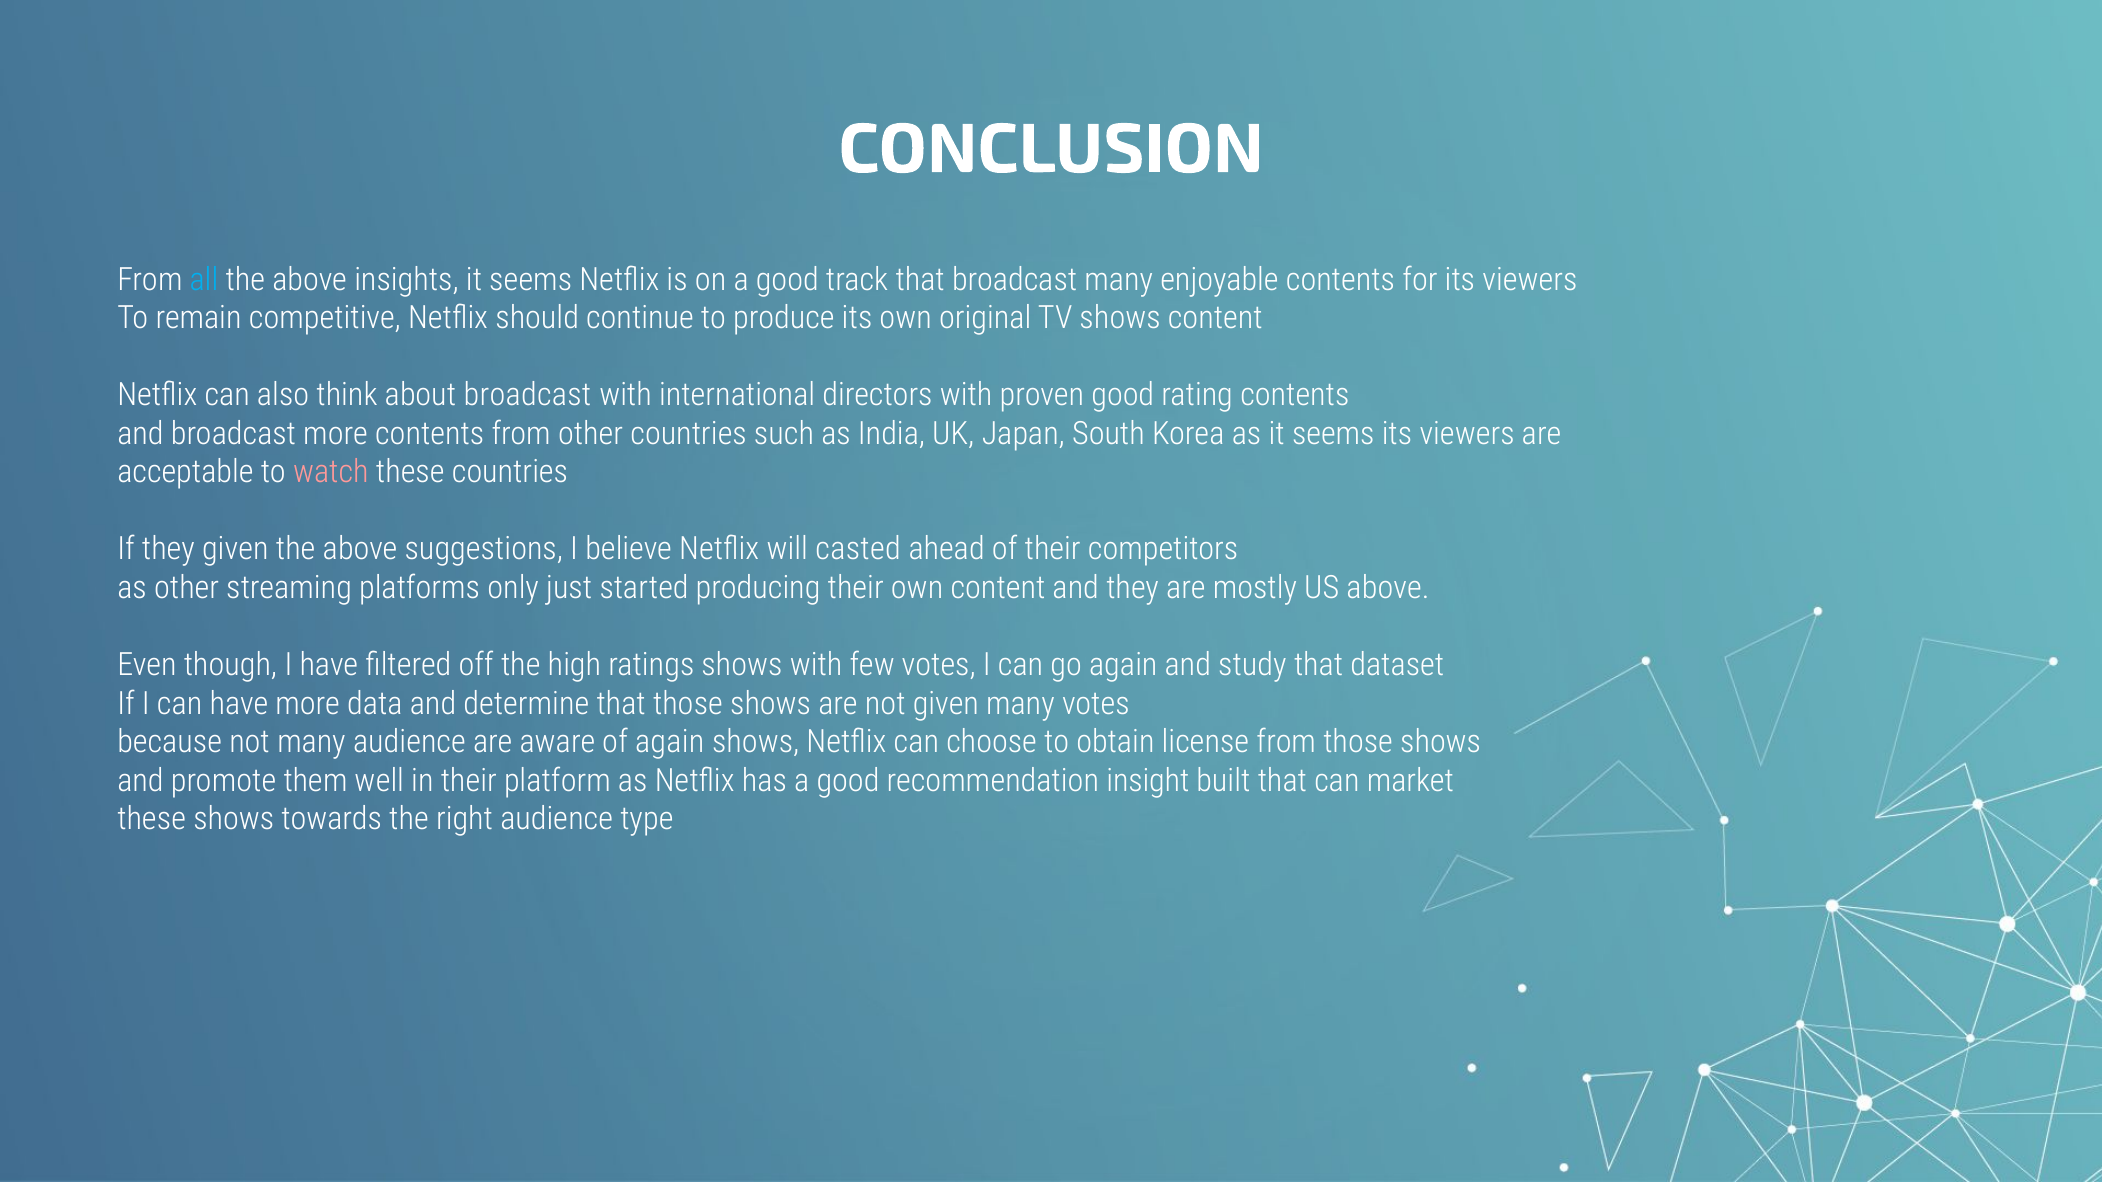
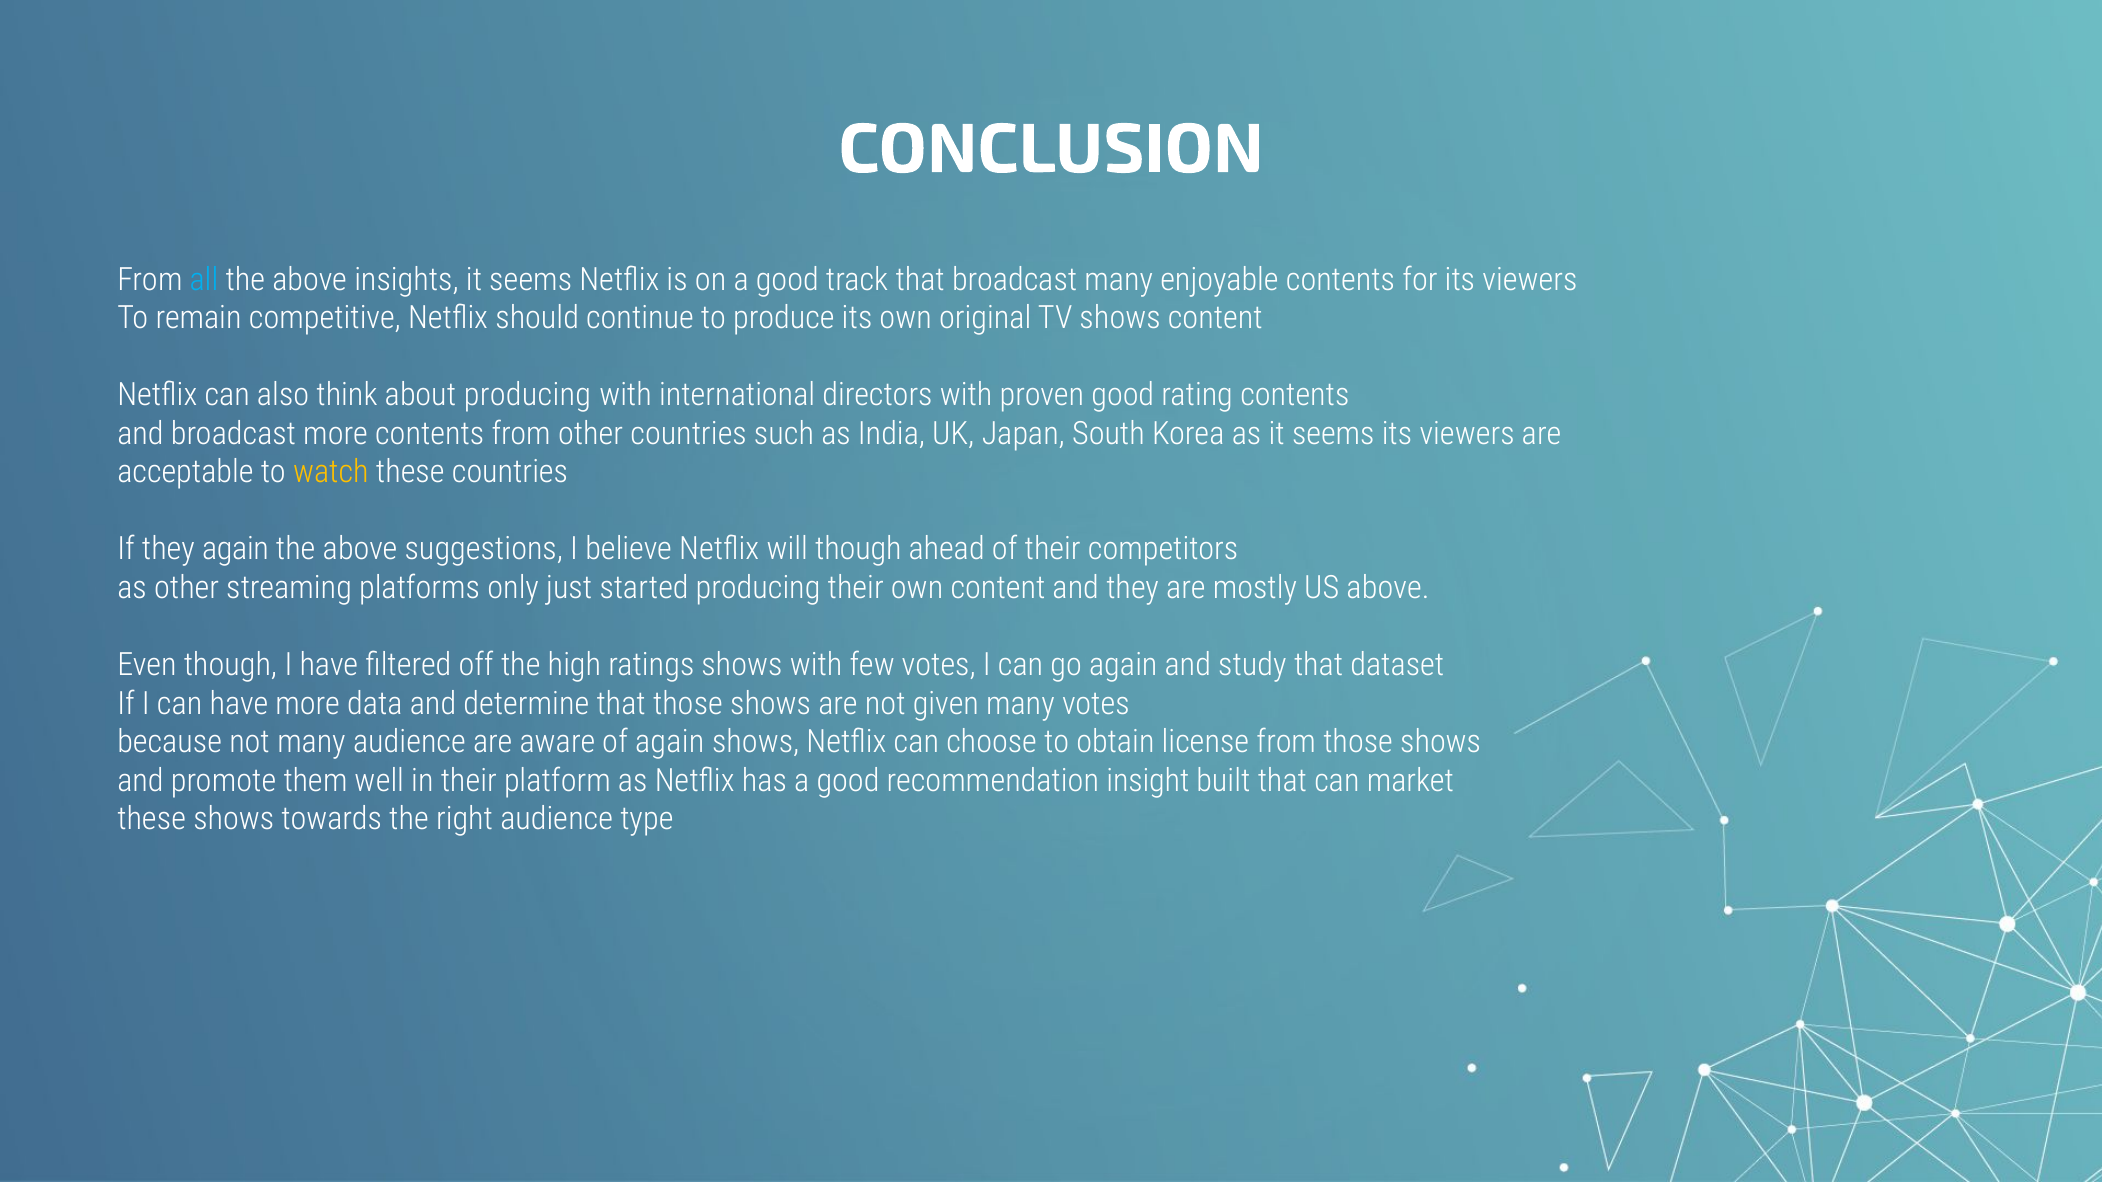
about broadcast: broadcast -> producing (527, 395)
watch colour: pink -> yellow (331, 472)
they given: given -> again (235, 549)
will casted: casted -> though (858, 549)
